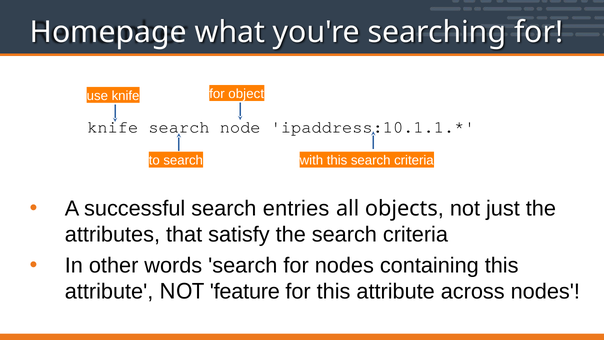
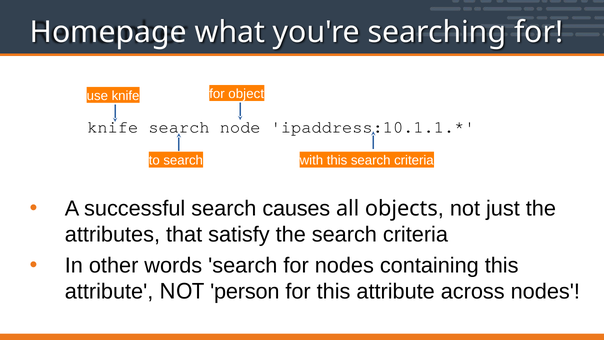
entries: entries -> causes (296, 208)
feature: feature -> person (245, 292)
